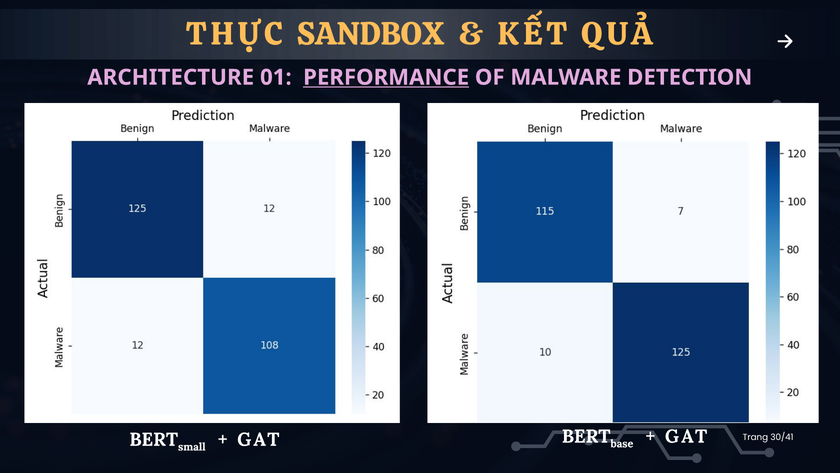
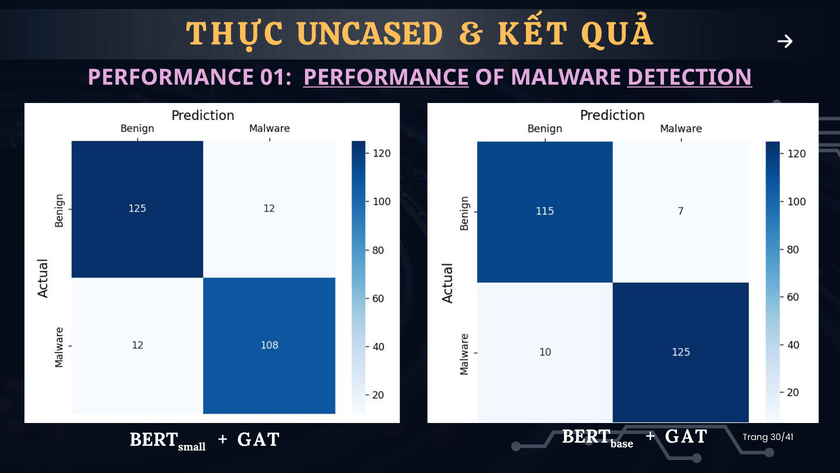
SANDBOX: SANDBOX -> UNCASED (370, 34)
ARCHITECTURE: ARCHITECTURE -> PERFORMANCE (171, 77)
DETECTION underline: none -> present (690, 77)
